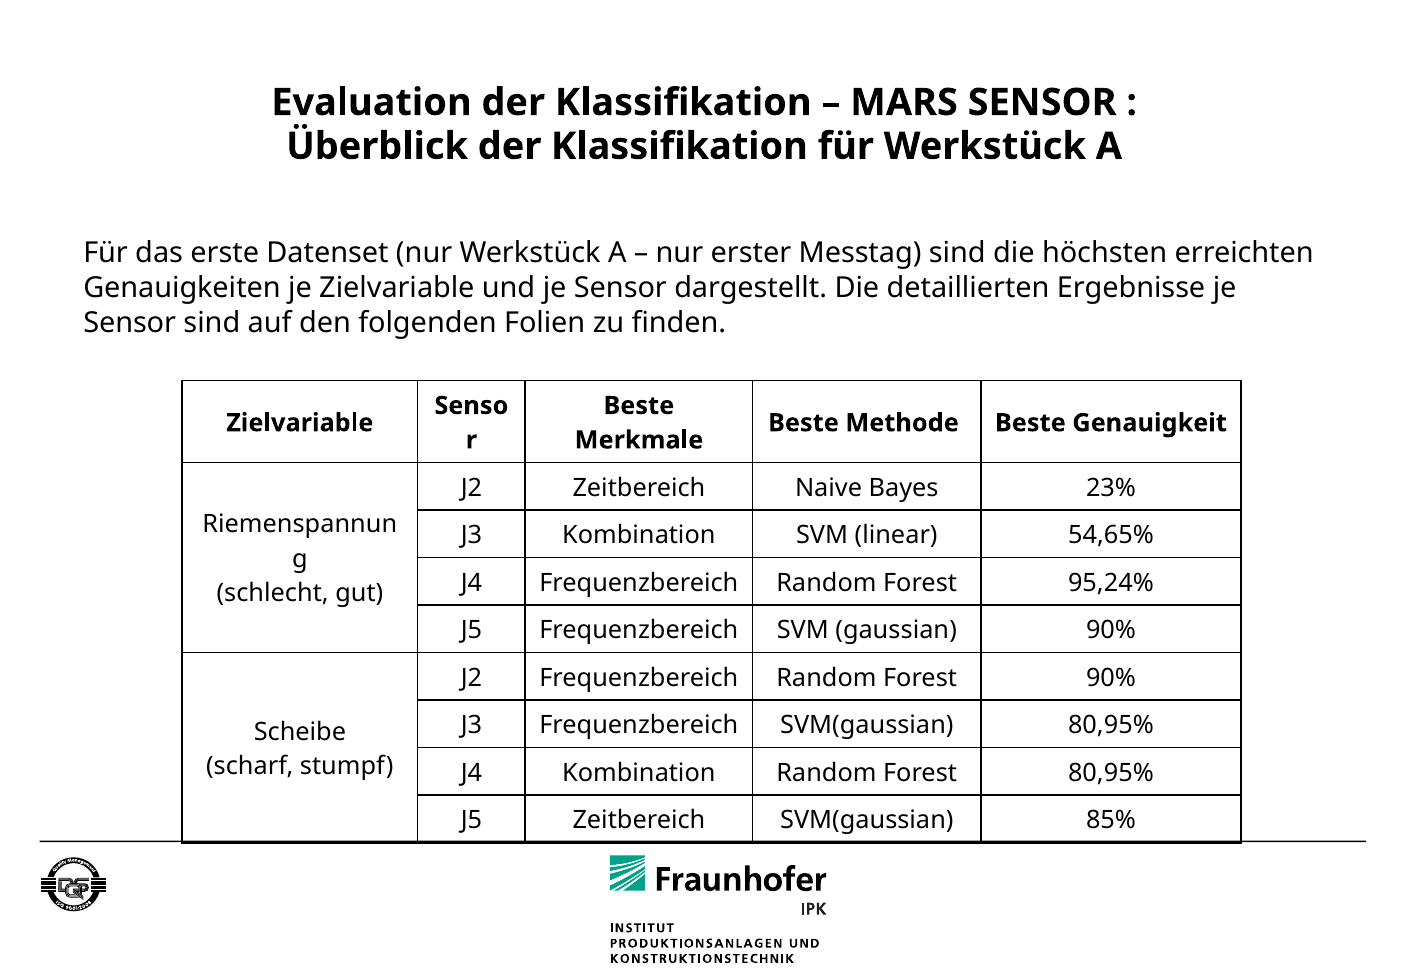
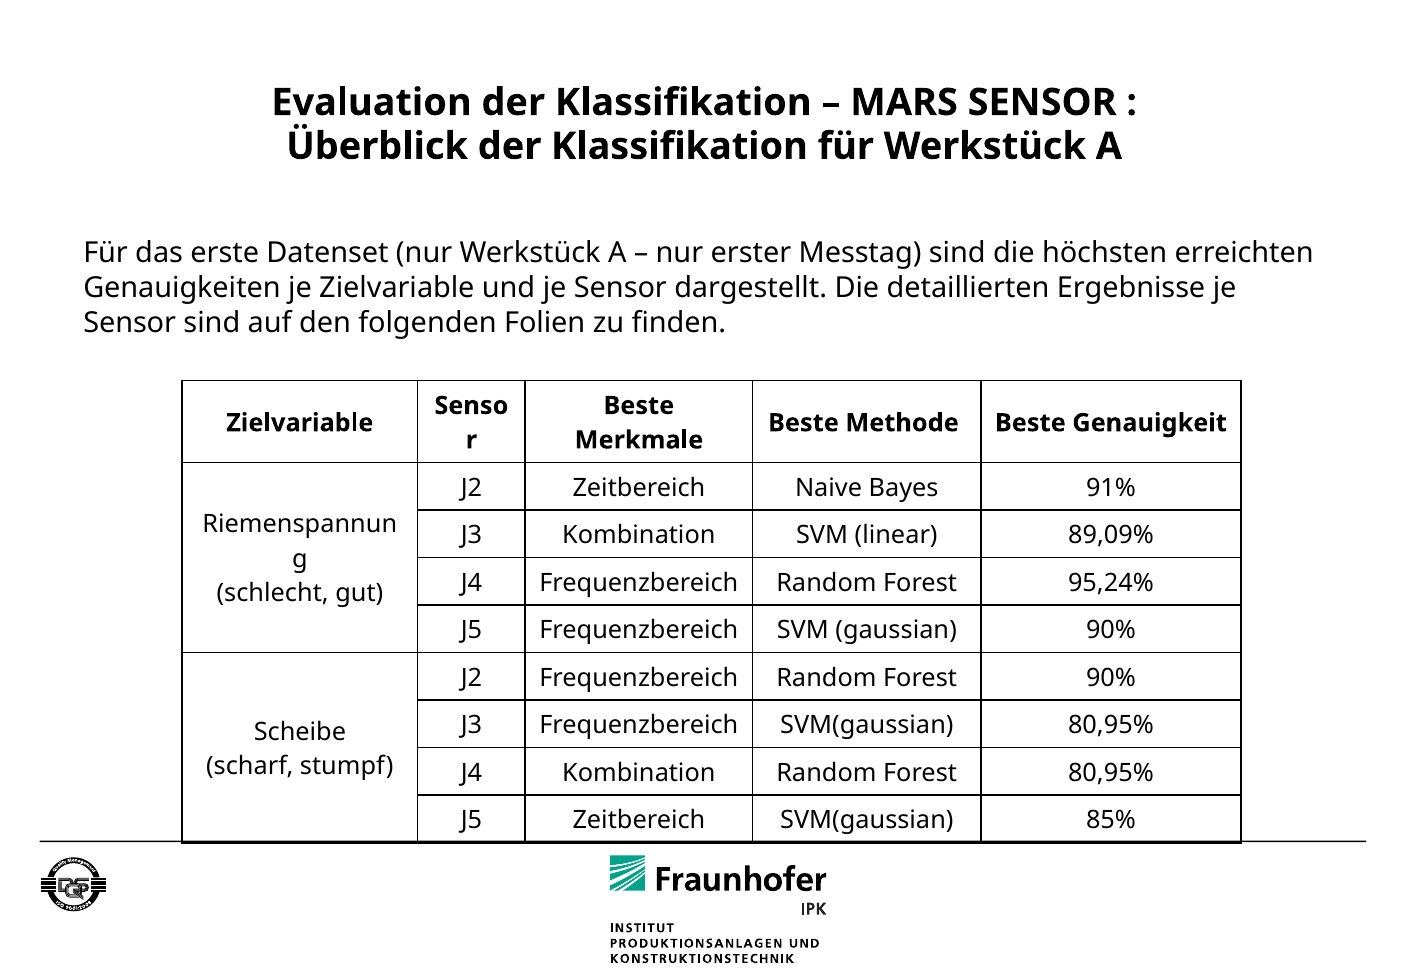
23%: 23% -> 91% (1111, 487)
54,65%: 54,65% -> 89,09% (1111, 535)
